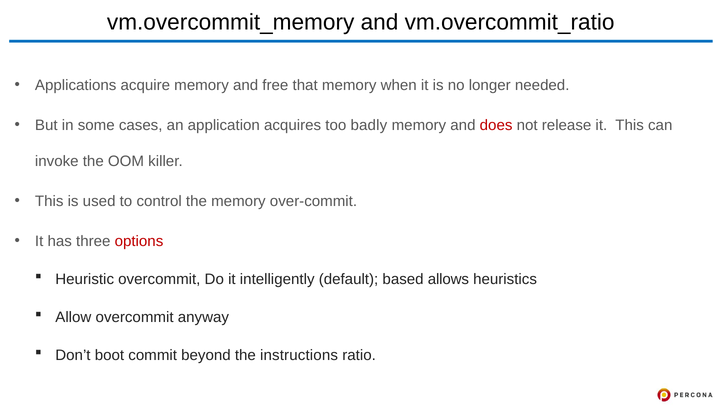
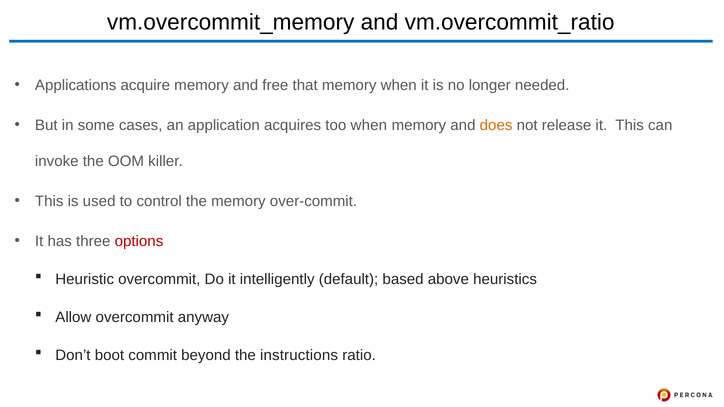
too badly: badly -> when (369, 125)
does colour: red -> orange (496, 125)
allows: allows -> above (448, 279)
